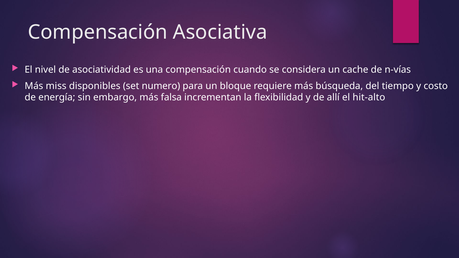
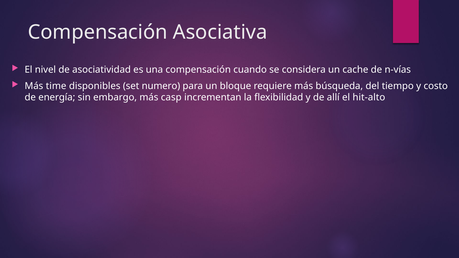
miss: miss -> time (56, 86)
falsa: falsa -> casp (171, 98)
